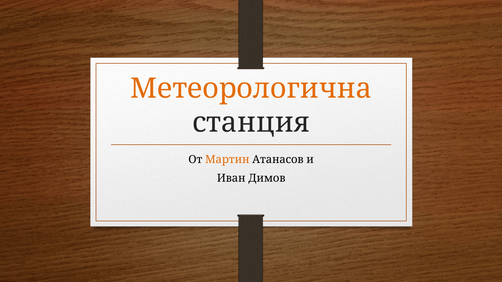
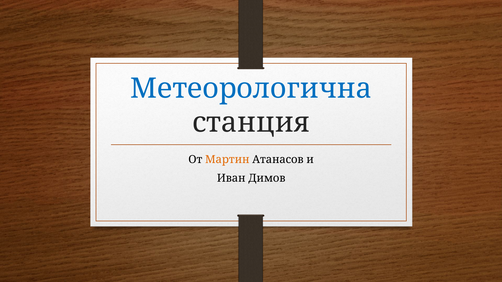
Метеорологична colour: orange -> blue (251, 89)
